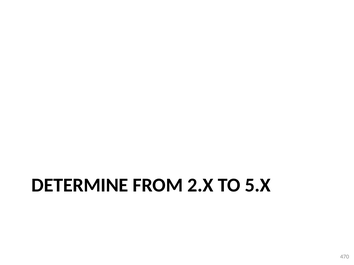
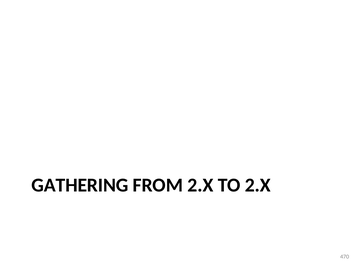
DETERMINE: DETERMINE -> GATHERING (80, 186)
TO 5.X: 5.X -> 2.X (258, 186)
